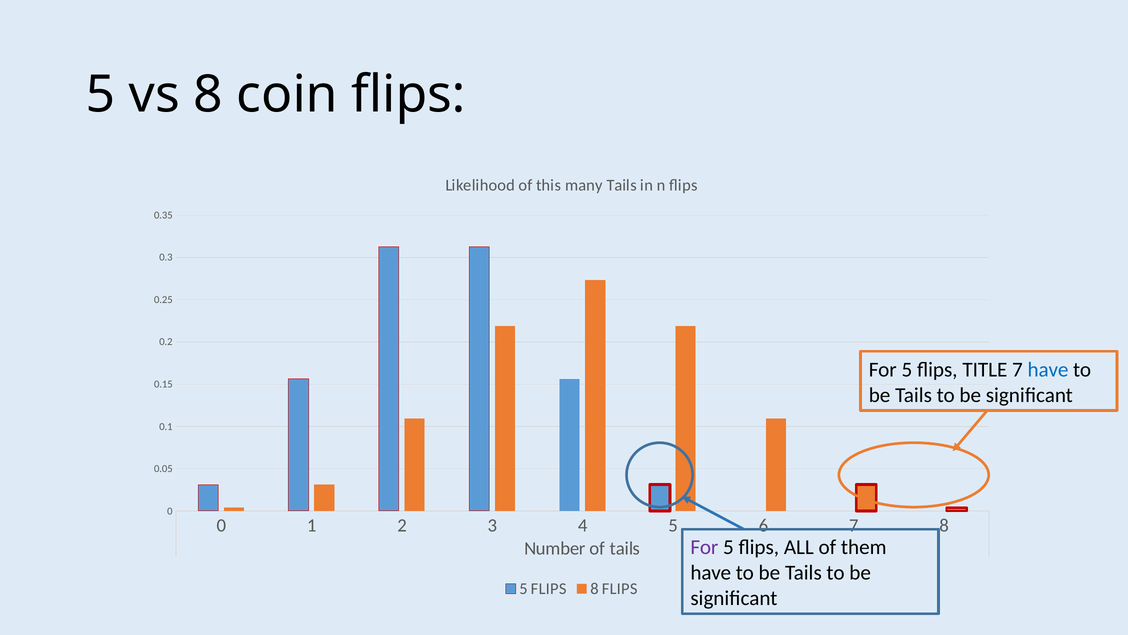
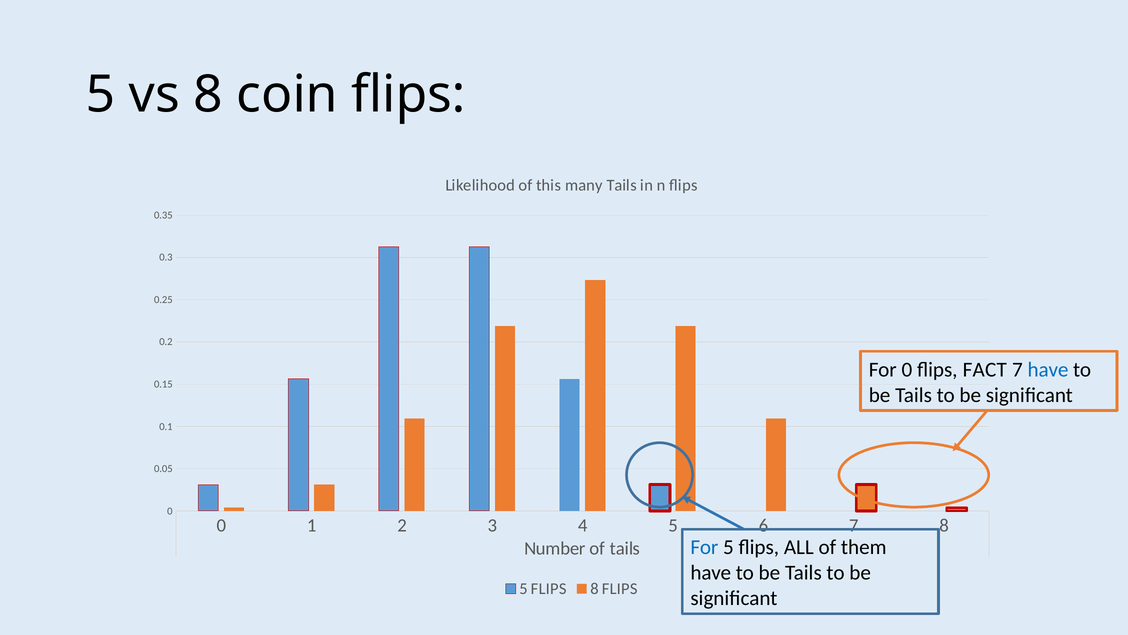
5: 5 -> 0 (907, 369)
TITLE: TITLE -> FACT (985, 369)
For colour: purple -> blue (704, 547)
